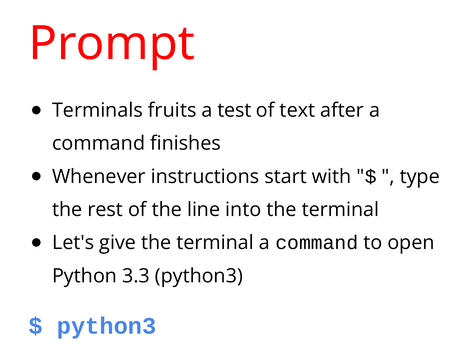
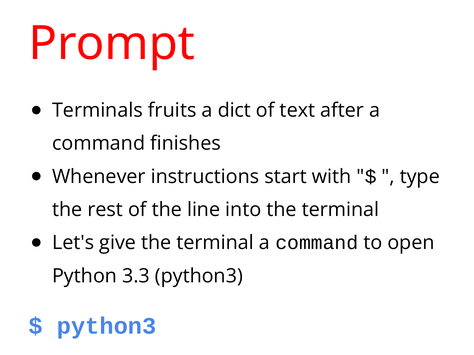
test: test -> dict (234, 110)
